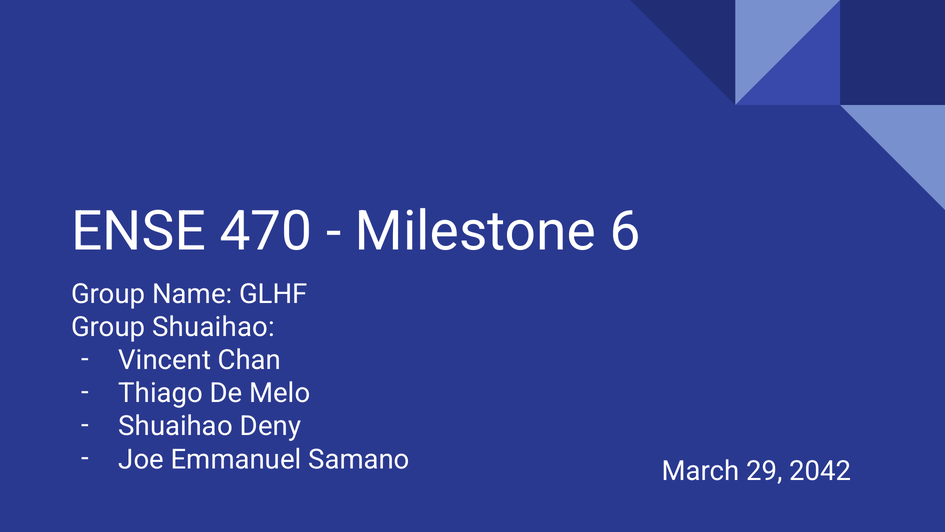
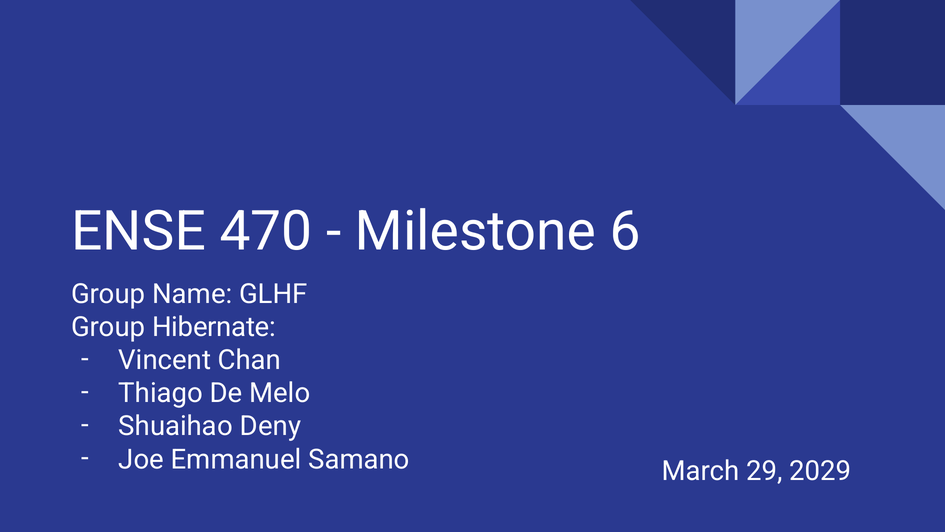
Group Shuaihao: Shuaihao -> Hibernate (214, 327)
2042: 2042 -> 2029 (820, 471)
